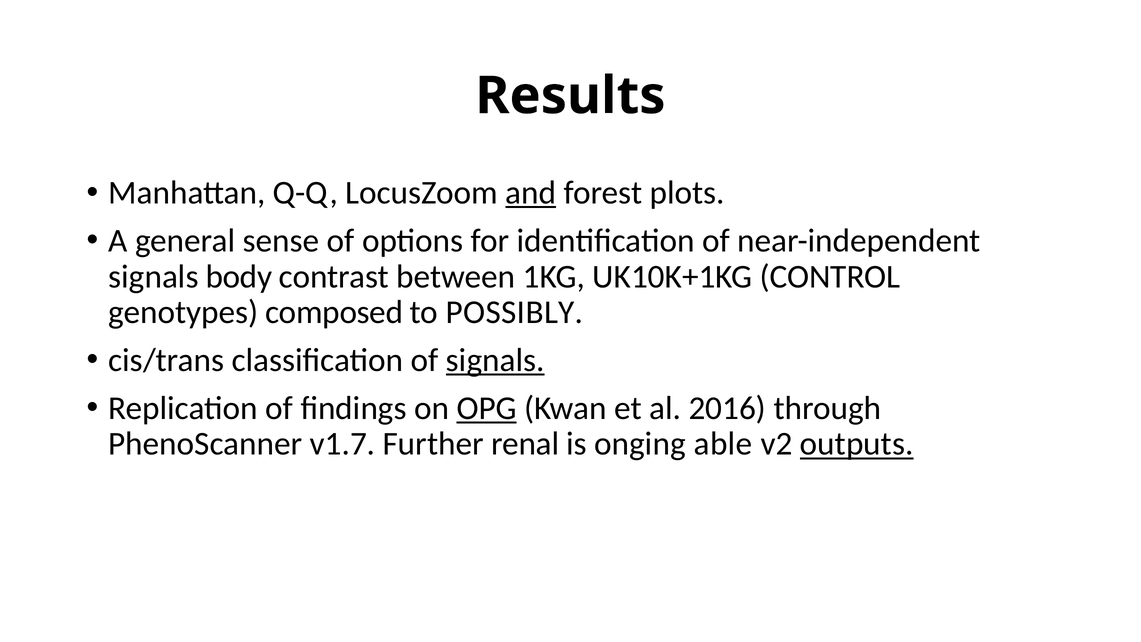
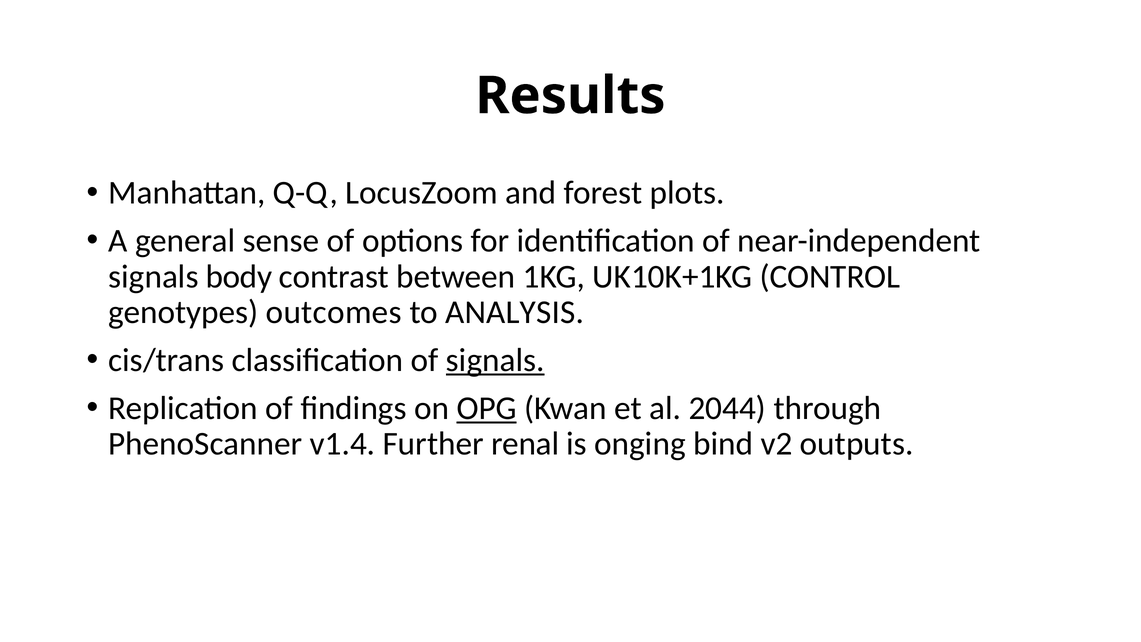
and underline: present -> none (531, 193)
composed: composed -> outcomes (334, 312)
POSSIBLY: POSSIBLY -> ANALYSIS (515, 312)
2016: 2016 -> 2044 (727, 408)
v1.7: v1.7 -> v1.4 (343, 444)
able: able -> bind (723, 444)
outputs underline: present -> none (857, 444)
